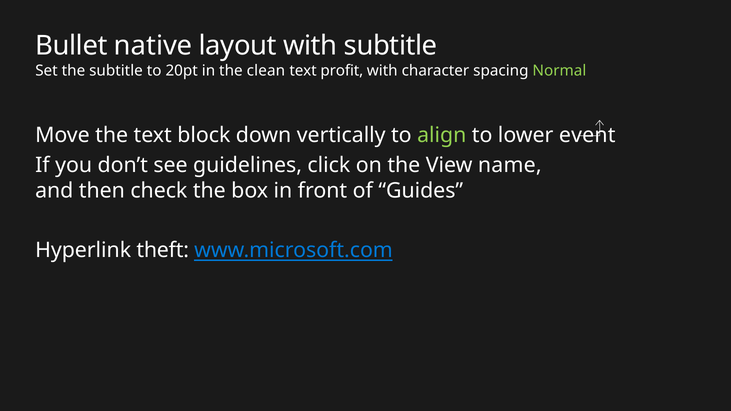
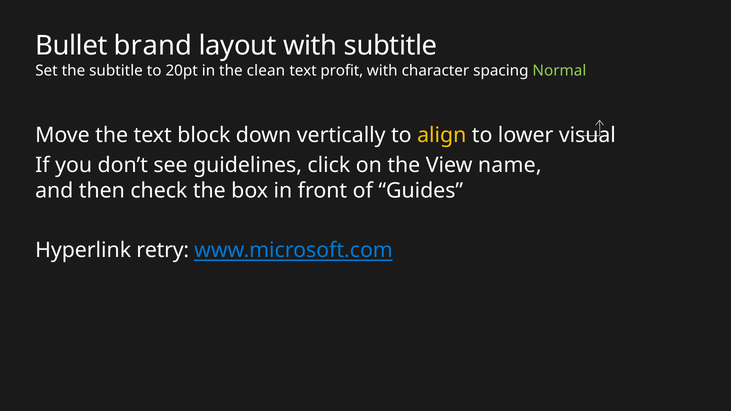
native: native -> brand (153, 46)
align colour: light green -> yellow (442, 135)
event: event -> visual (587, 135)
theft: theft -> retry (163, 251)
